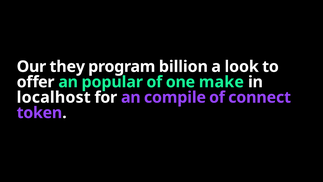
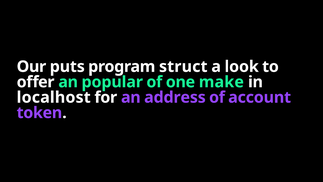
they: they -> puts (67, 67)
billion: billion -> struct (183, 67)
compile: compile -> address (175, 97)
connect: connect -> account (260, 97)
